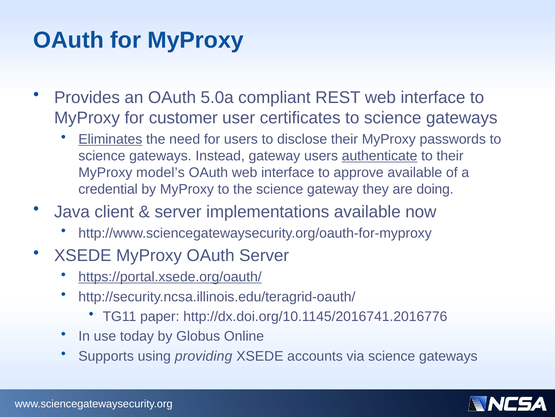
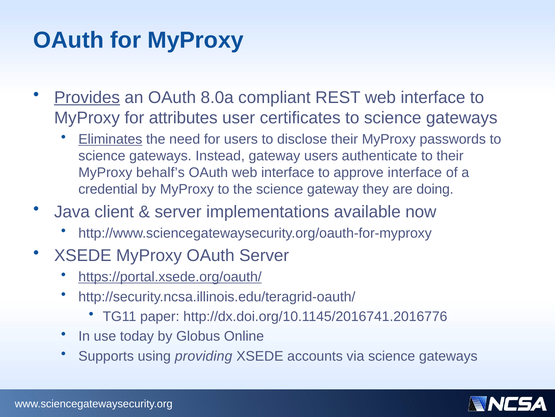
Provides underline: none -> present (87, 97)
5.0a: 5.0a -> 8.0a (217, 97)
customer: customer -> attributes (183, 118)
authenticate underline: present -> none (380, 156)
model’s: model’s -> behalf’s (160, 172)
approve available: available -> interface (415, 172)
